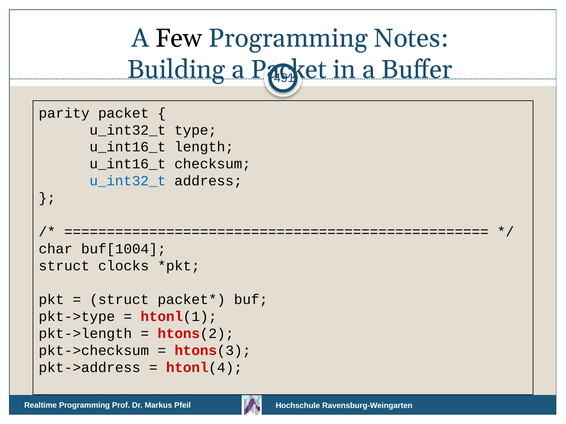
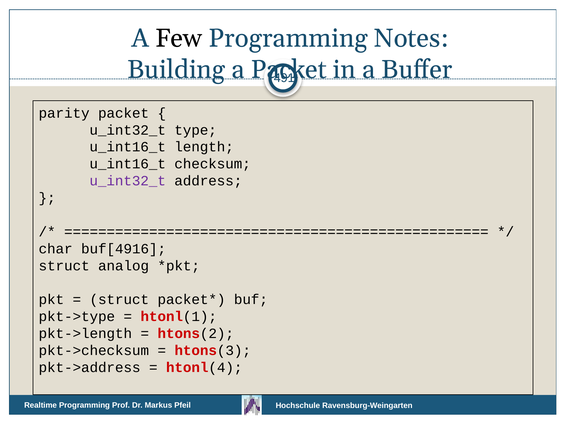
u_int32_t colour: blue -> purple (128, 181)
buf[1004: buf[1004 -> buf[4916 (124, 249)
clocks: clocks -> analog (124, 266)
